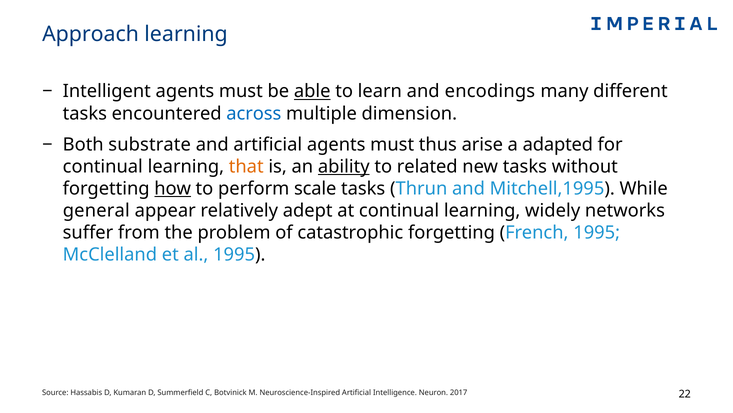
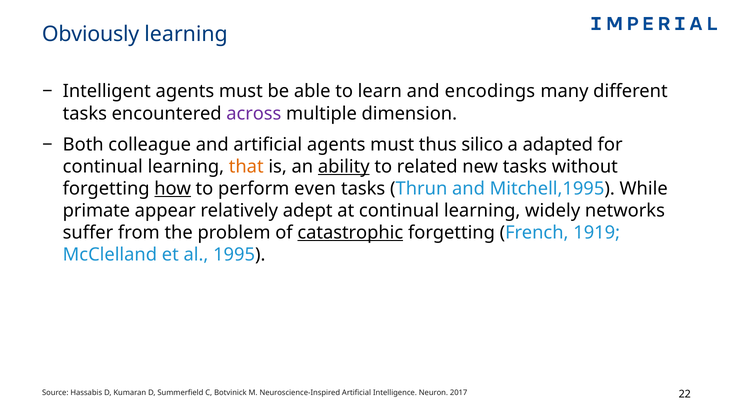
Approach: Approach -> Obviously (91, 34)
able underline: present -> none (312, 91)
across colour: blue -> purple (254, 113)
substrate: substrate -> colleague (150, 144)
arise: arise -> silico (482, 144)
scale: scale -> even (315, 188)
general: general -> primate (96, 210)
catastrophic underline: none -> present (350, 232)
French 1995: 1995 -> 1919 (597, 232)
